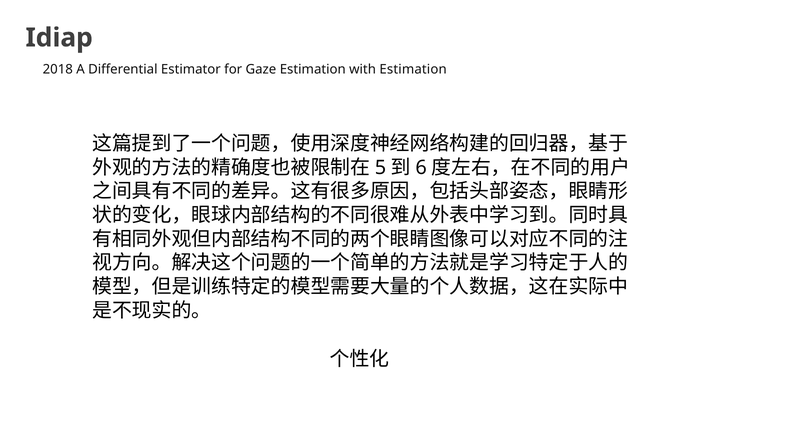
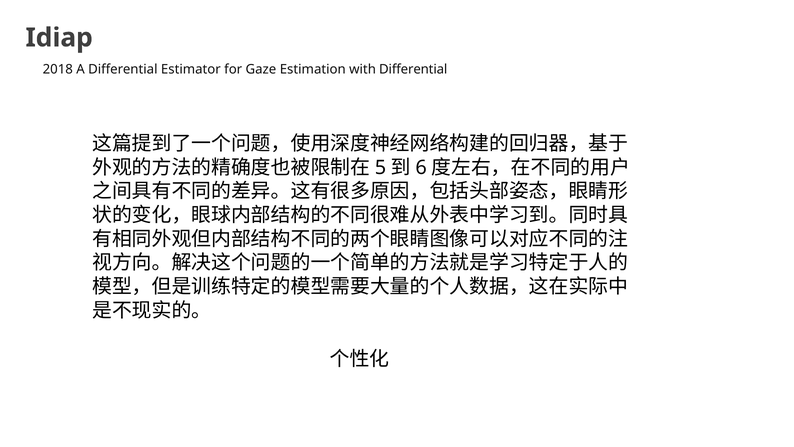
with Estimation: Estimation -> Differential (413, 69)
